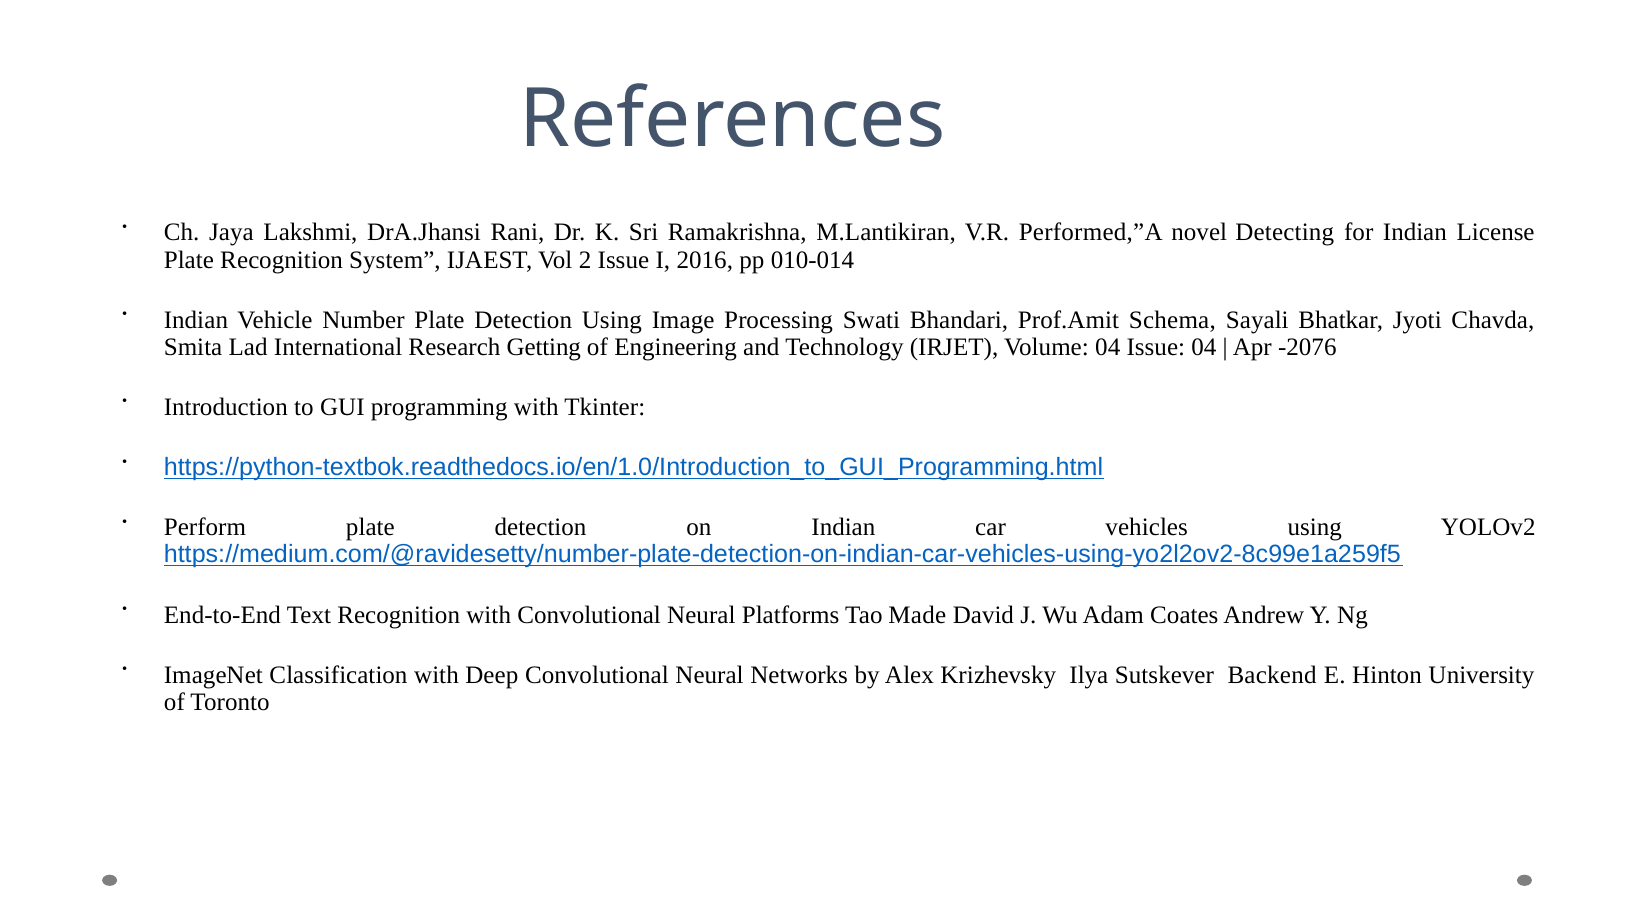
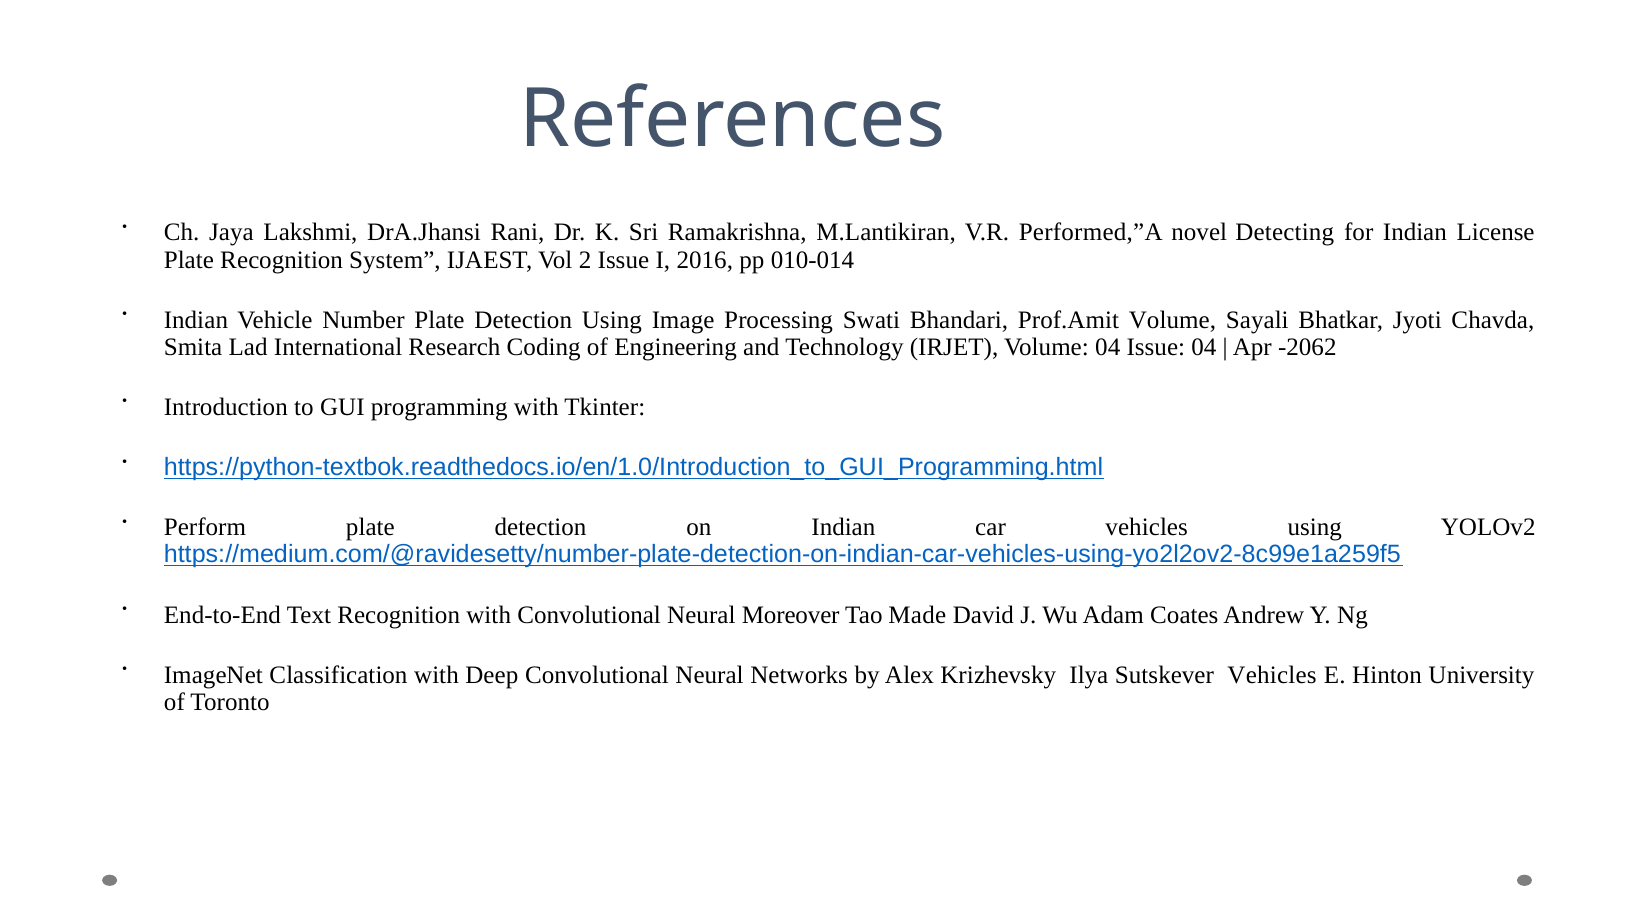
Prof.Amit Schema: Schema -> Volume (1172, 320)
Getting: Getting -> Coding (544, 347)
-2076: -2076 -> -2062 (1307, 347)
Platforms: Platforms -> Moreover (791, 615)
Sutskever Backend: Backend -> Vehicles (1272, 675)
